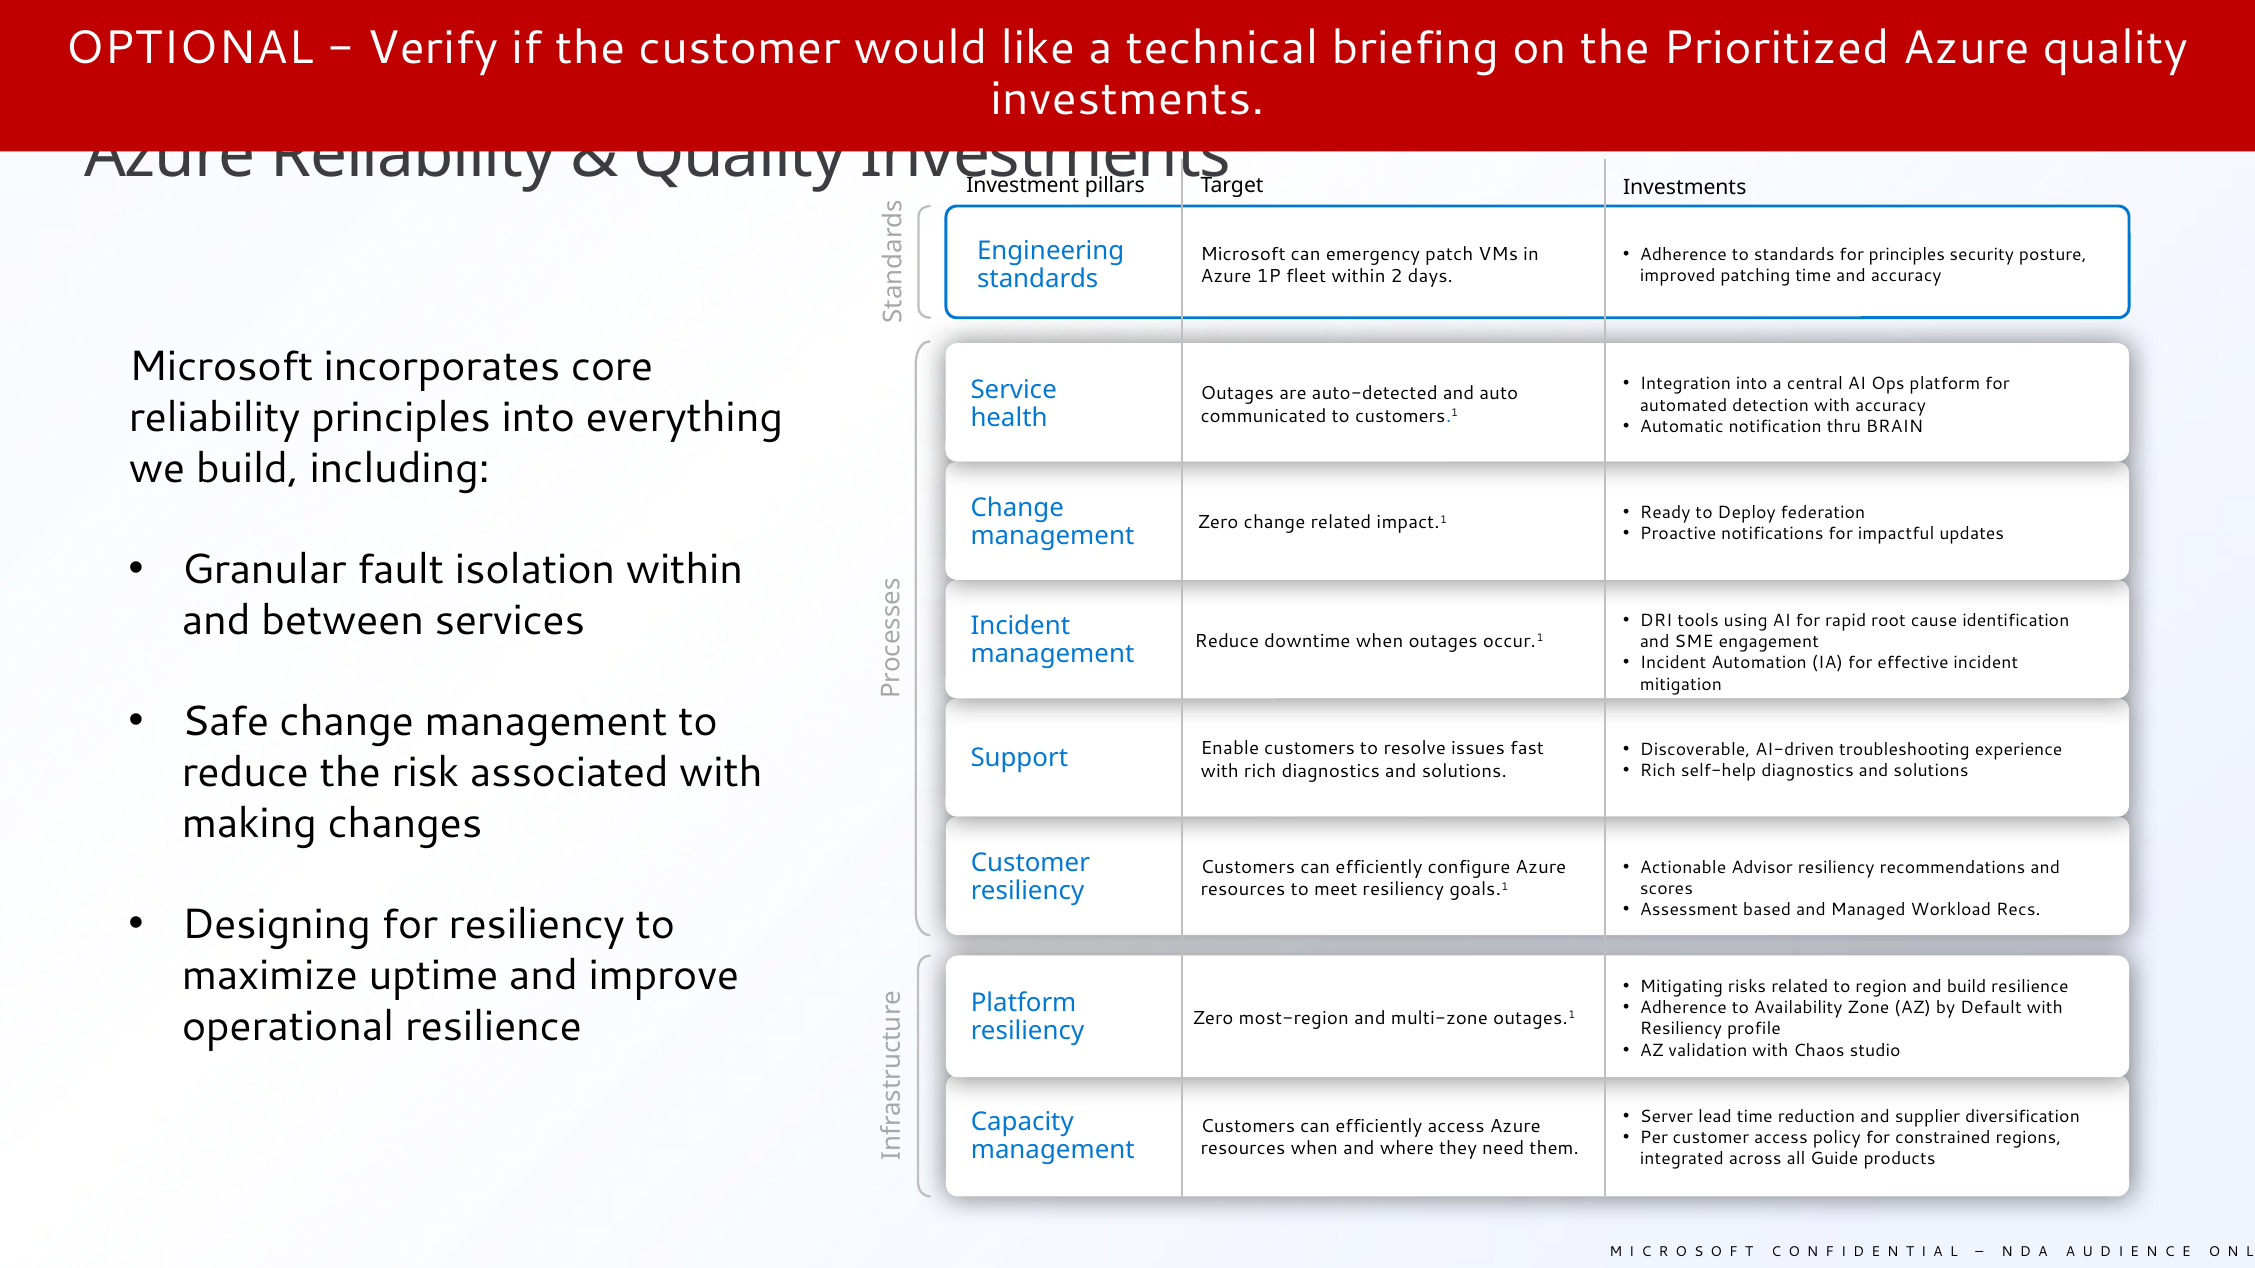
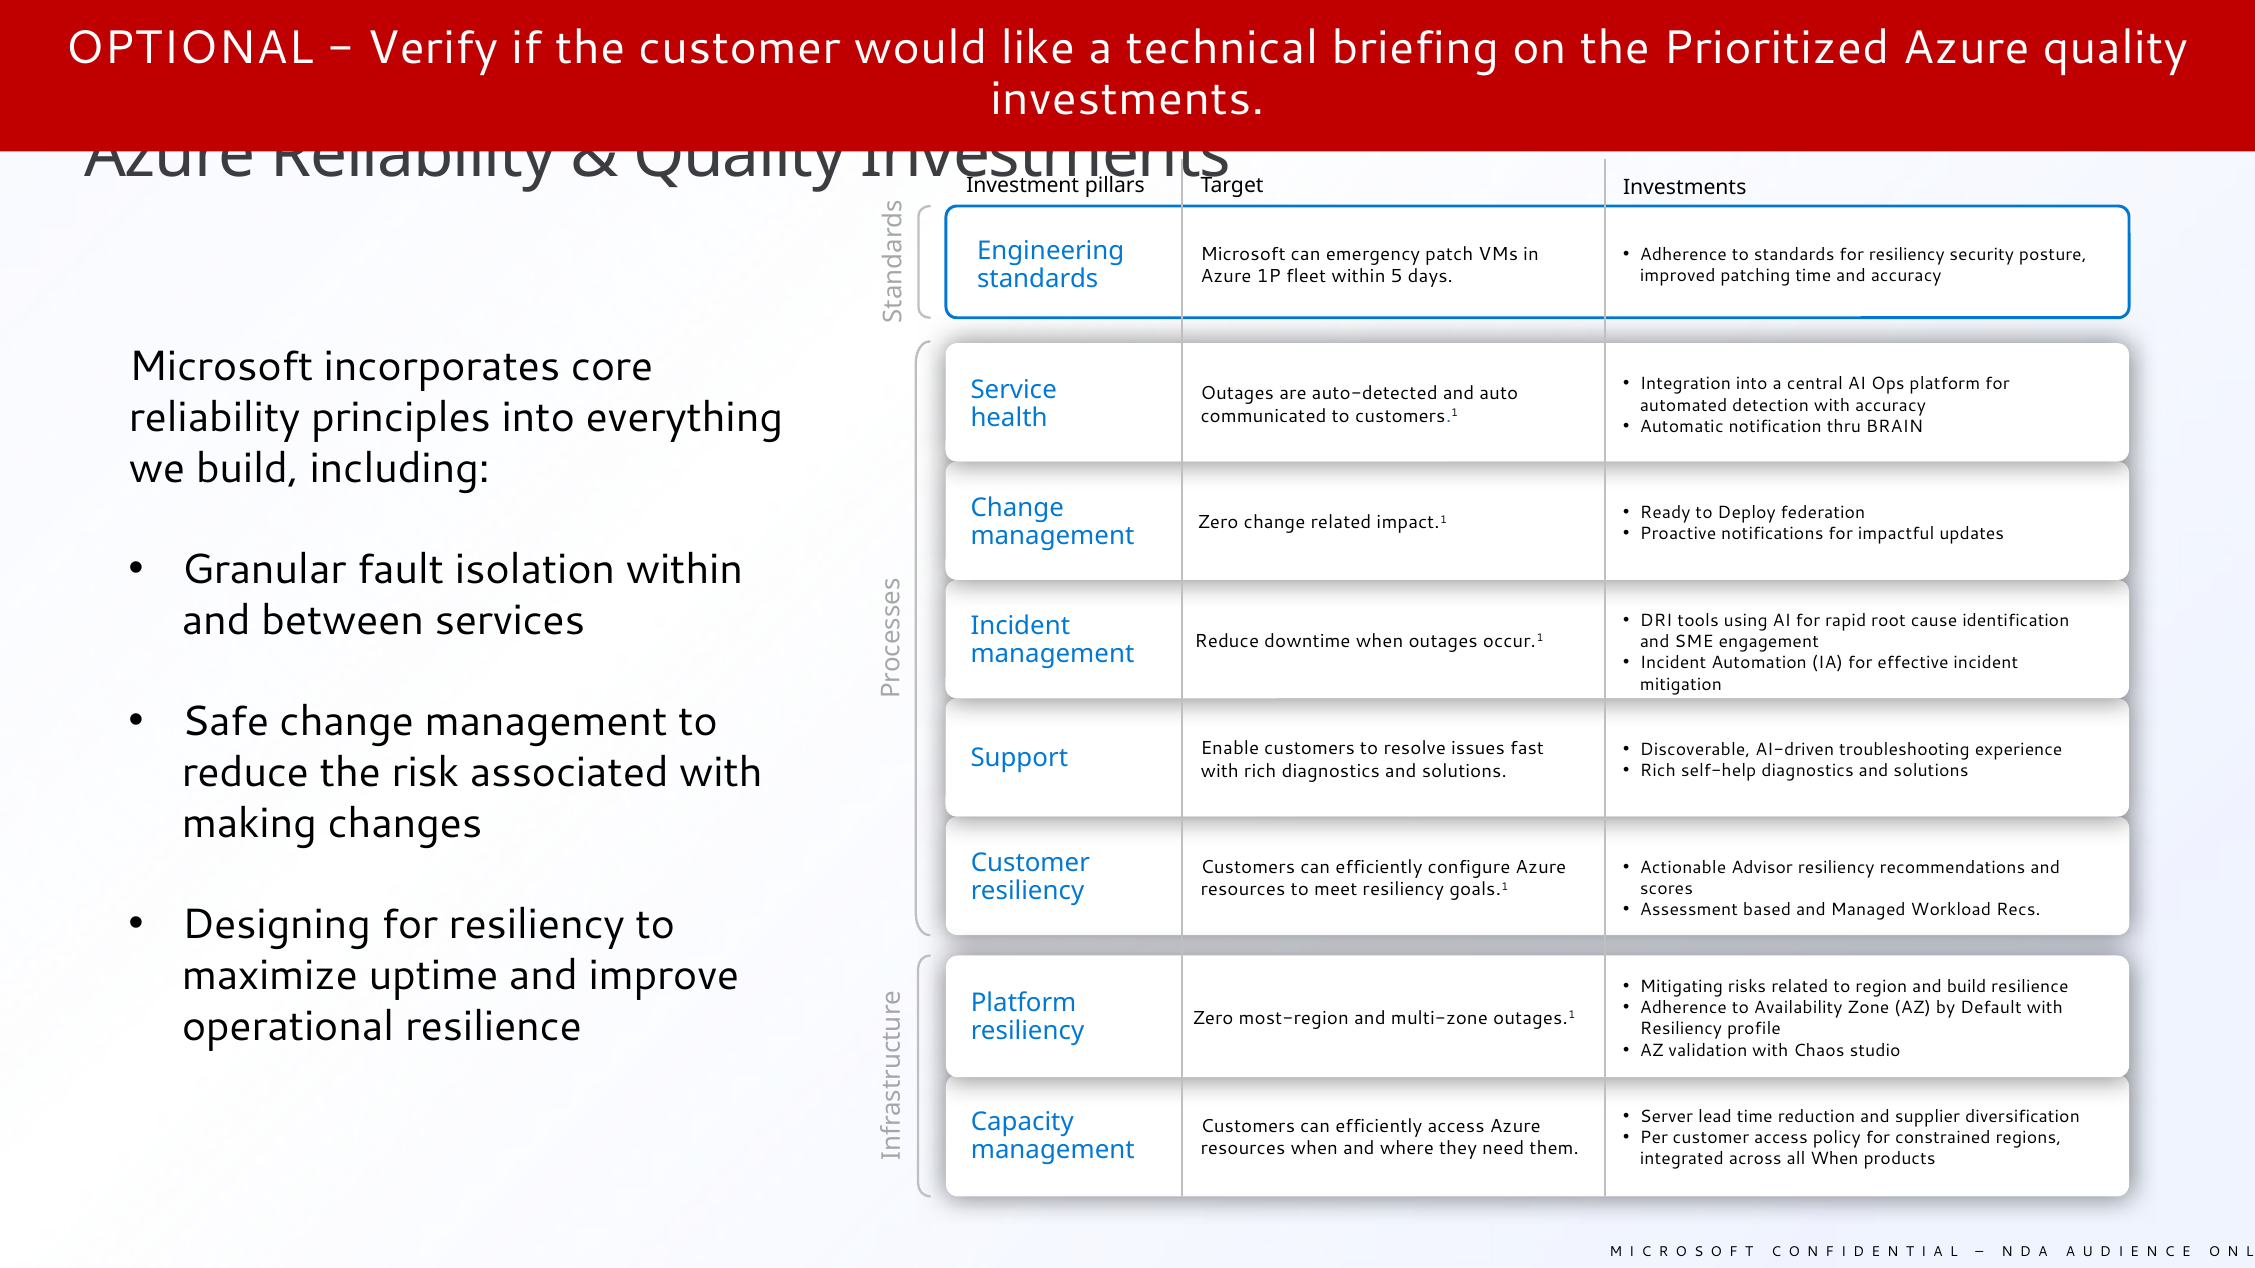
standards for principles: principles -> resiliency (1907, 255)
2: 2 -> 5 (1397, 277)
all Guide: Guide -> When (1835, 1159)
